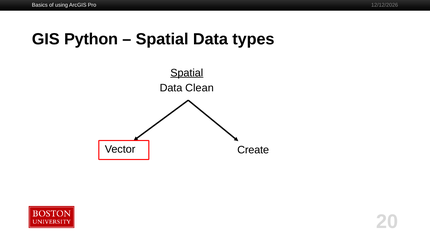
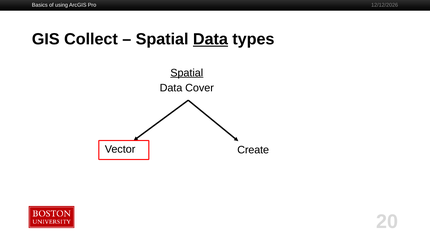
Python: Python -> Collect (91, 39)
Data underline: none -> present (210, 39)
Clean: Clean -> Cover (200, 88)
